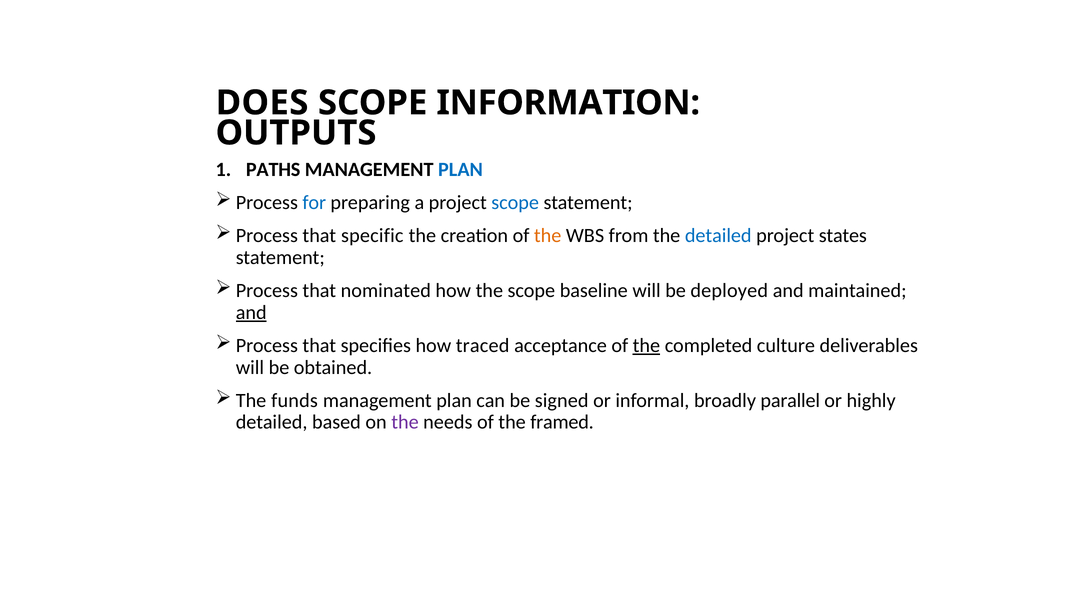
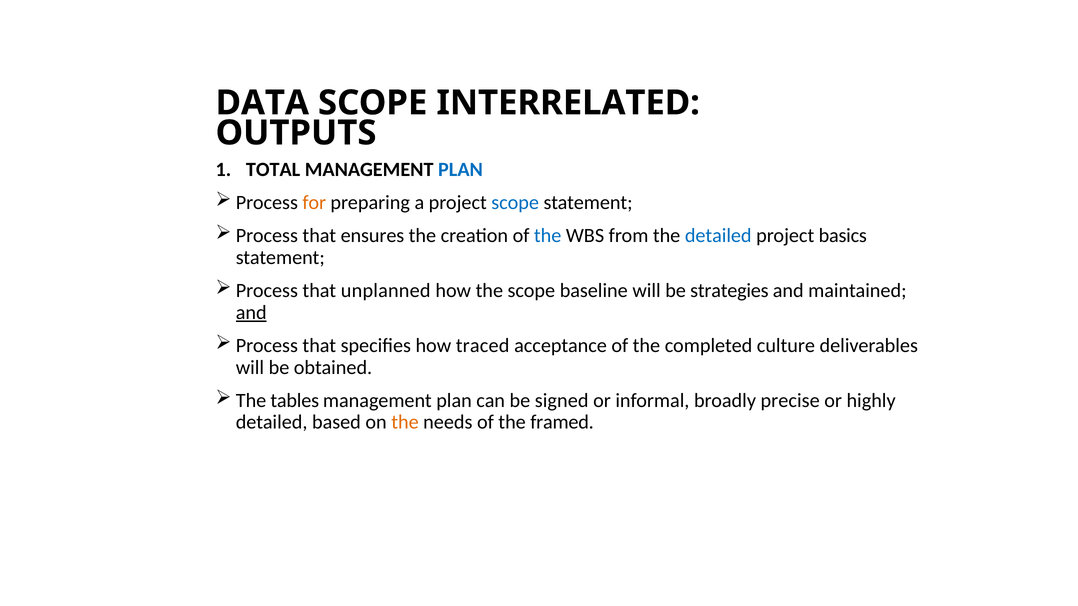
DOES: DOES -> DATA (262, 103)
INFORMATION: INFORMATION -> INTERRELATED (568, 103)
PATHS: PATHS -> TOTAL (273, 170)
for colour: blue -> orange (314, 203)
specific: specific -> ensures (372, 236)
the colour: orange -> blue (548, 236)
states: states -> basics (843, 236)
nominated: nominated -> unplanned (386, 291)
deployed: deployed -> strategies (729, 291)
the underline: present -> none (646, 346)
funds: funds -> tables (295, 401)
parallel: parallel -> precise (790, 401)
the colour: purple -> orange (405, 422)
